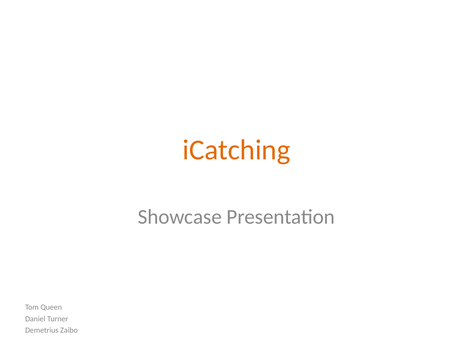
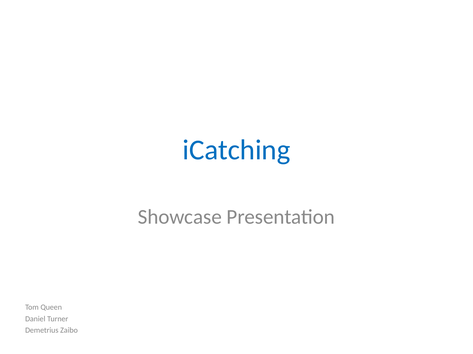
iCatching colour: orange -> blue (236, 150)
